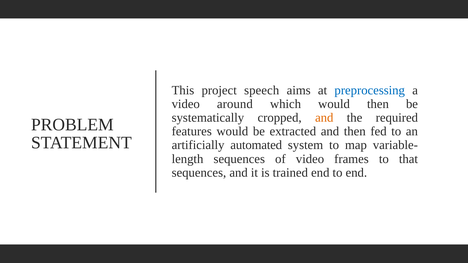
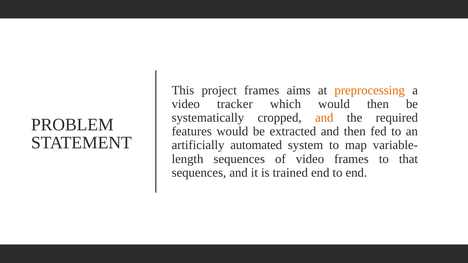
project speech: speech -> frames (262, 90)
preprocessing colour: blue -> orange (370, 90)
around: around -> tracker (235, 104)
